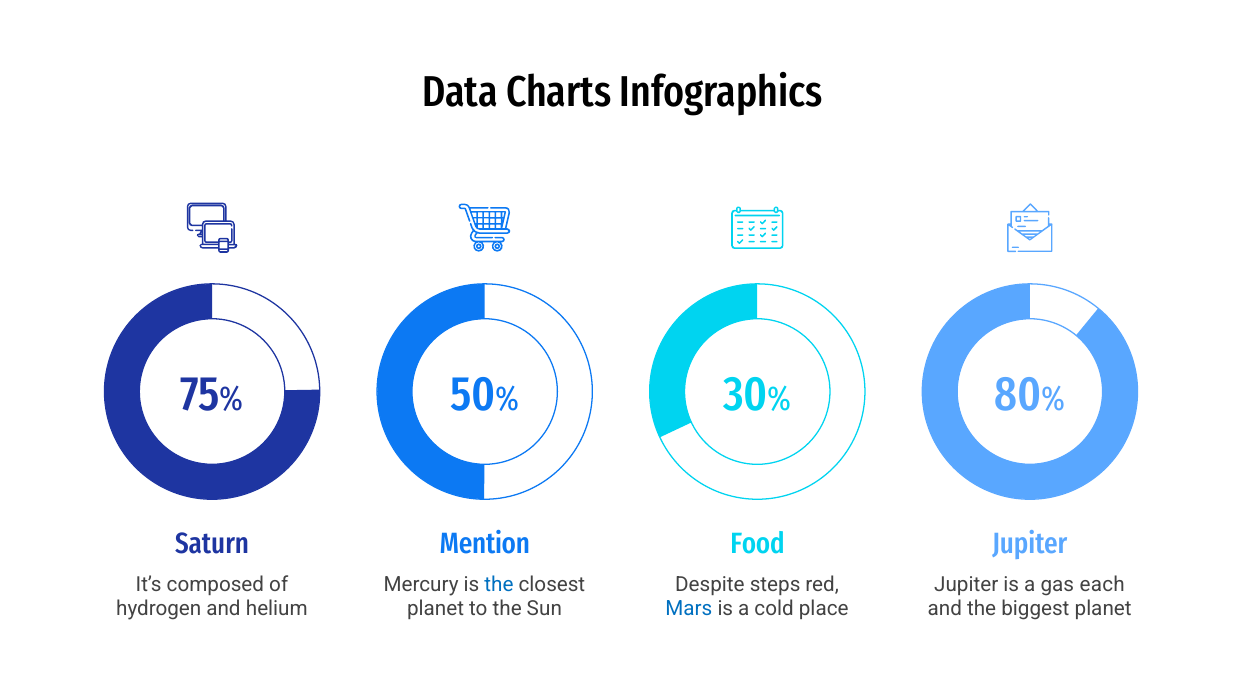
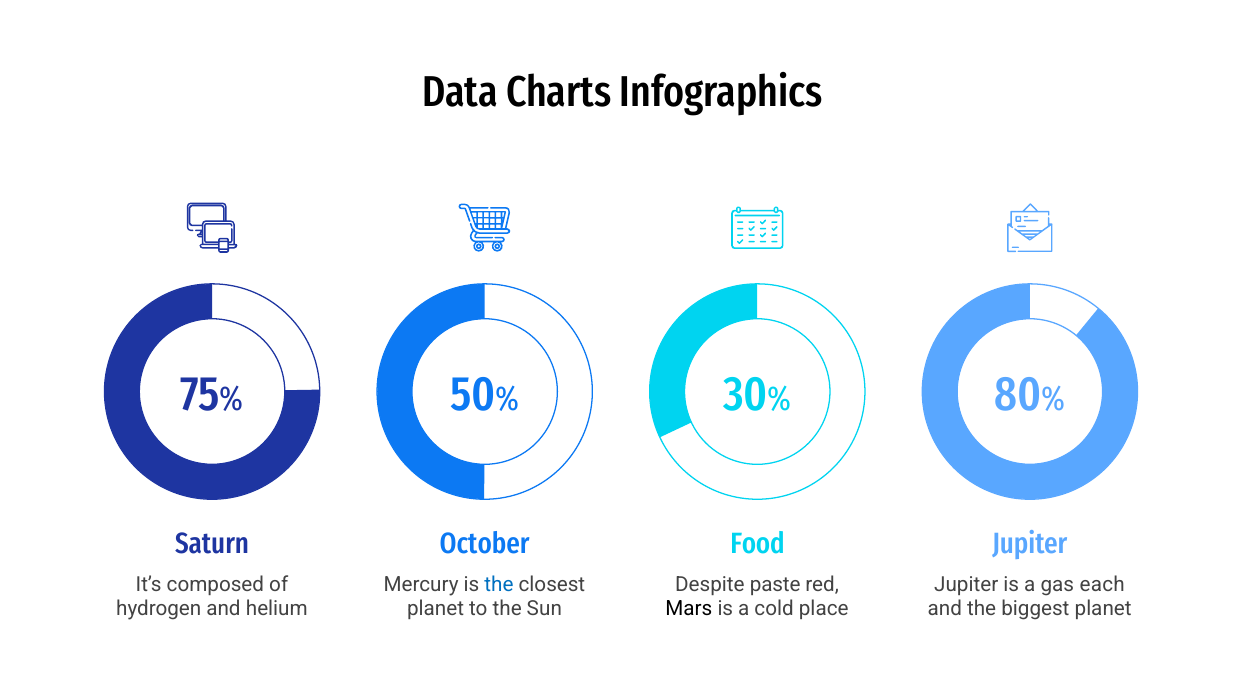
Mention: Mention -> October (485, 543)
steps: steps -> paste (775, 584)
Mars colour: blue -> black (689, 609)
